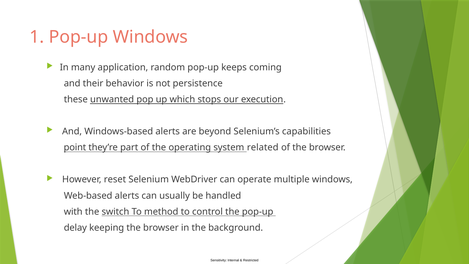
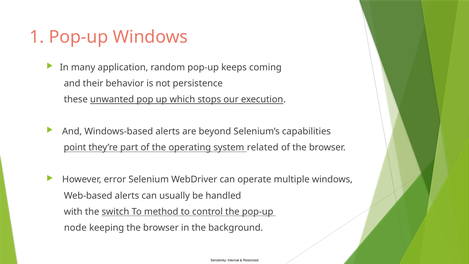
reset: reset -> error (115, 179)
delay: delay -> node (75, 228)
